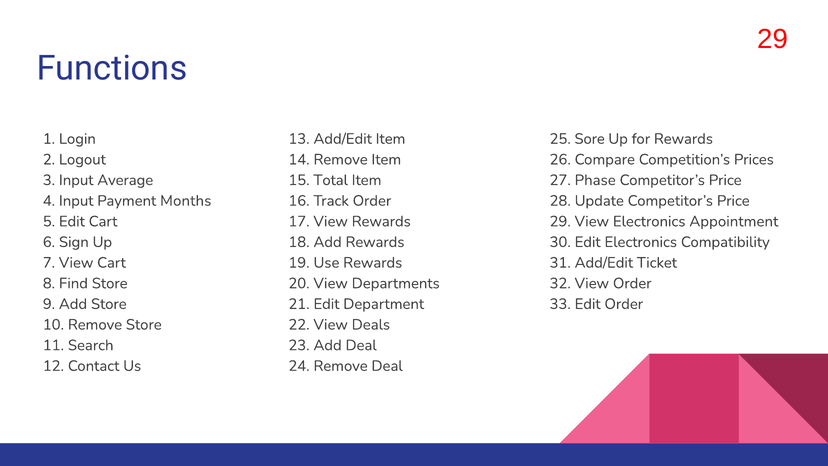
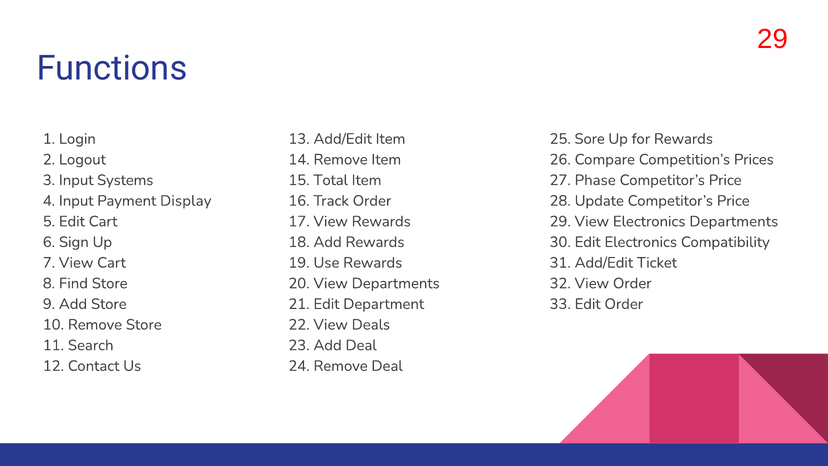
Average: Average -> Systems (125, 180)
Months: Months -> Display (186, 201)
Electronics Appointment: Appointment -> Departments (734, 221)
